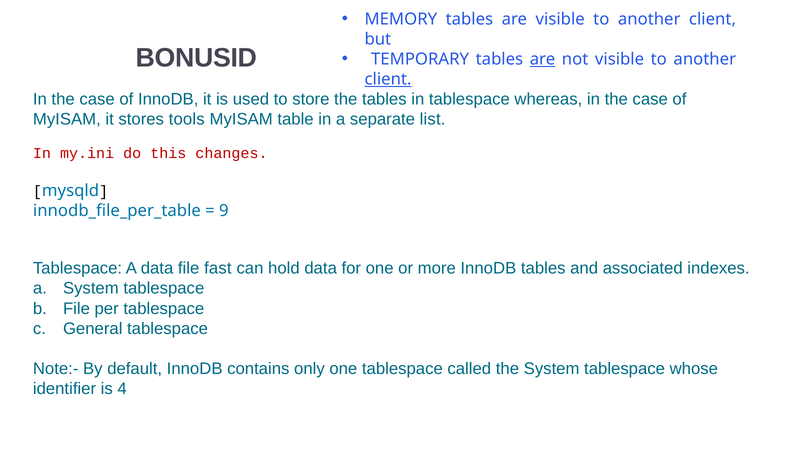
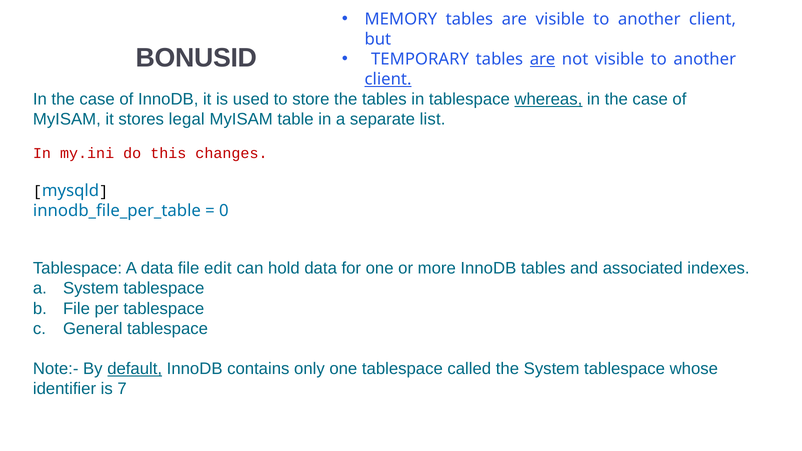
whereas underline: none -> present (548, 99)
tools: tools -> legal (187, 119)
9: 9 -> 0 (224, 211)
fast: fast -> edit (218, 268)
default underline: none -> present (135, 369)
4: 4 -> 7 (122, 389)
